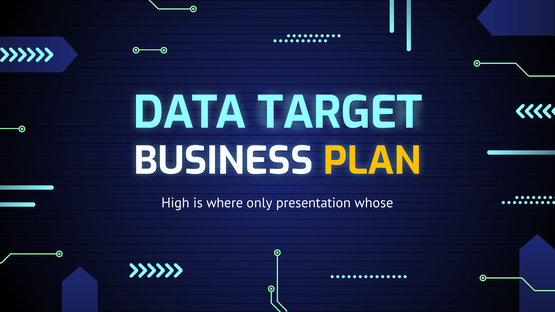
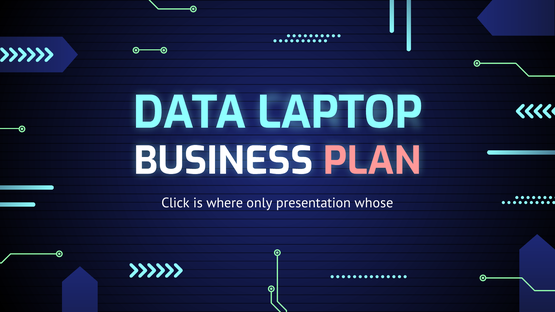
TARGET: TARGET -> LAPTOP (340, 113)
PLAN colour: yellow -> pink (372, 161)
High: High -> Click (175, 203)
